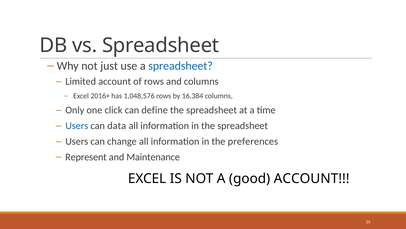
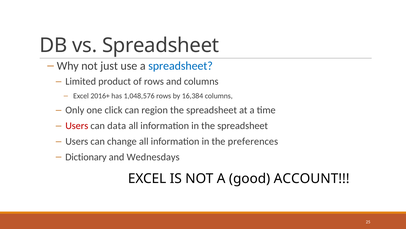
Limited account: account -> product (115, 81)
define: define -> region (155, 110)
Users colour: blue -> red (77, 125)
Represent: Represent -> Dictionary (86, 157)
Maintenance: Maintenance -> Wednesdays (153, 157)
